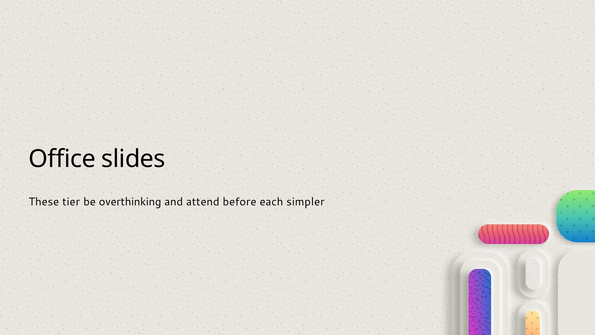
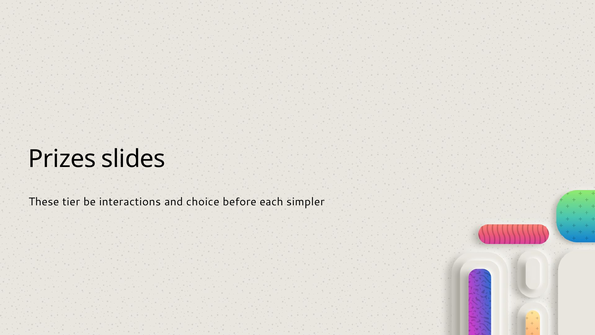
Office: Office -> Prizes (62, 159)
overthinking: overthinking -> interactions (130, 202)
attend: attend -> choice (203, 202)
